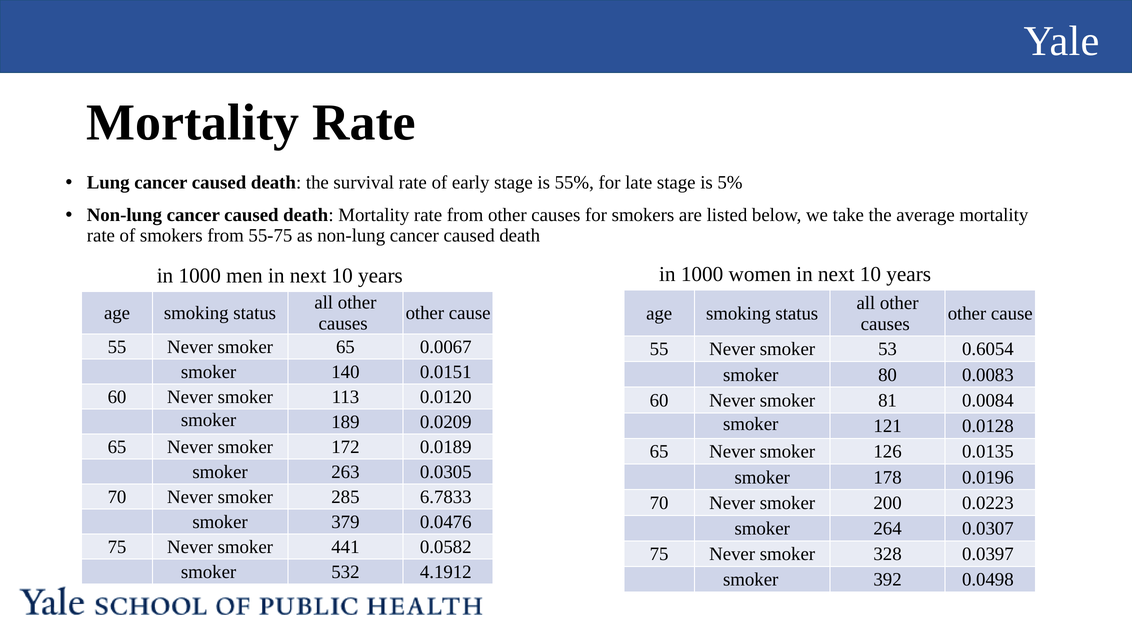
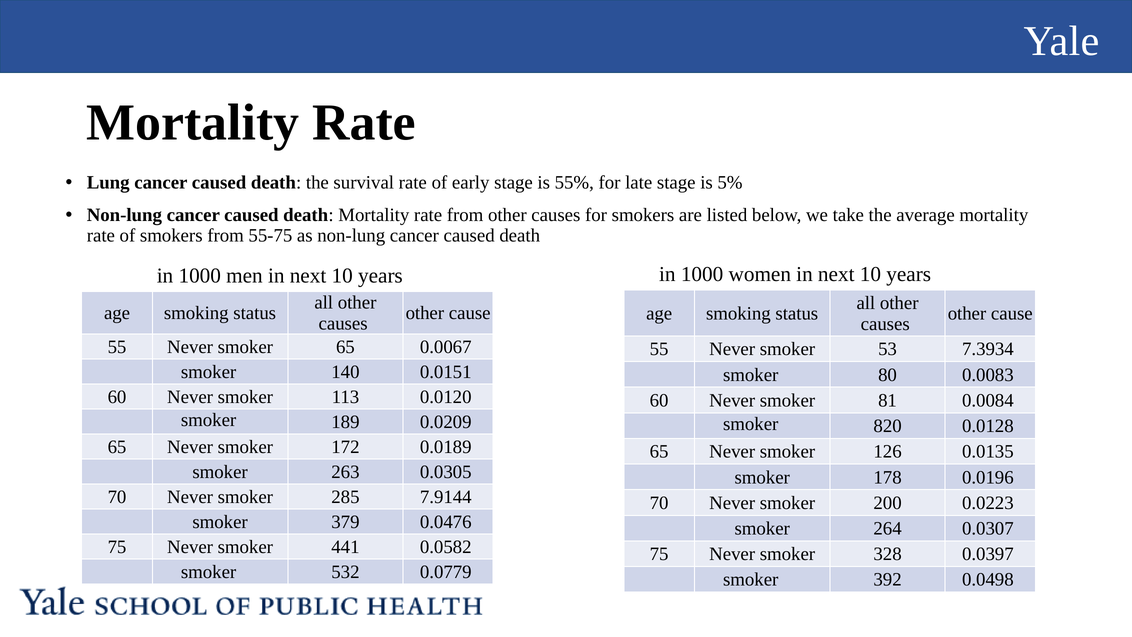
0.6054: 0.6054 -> 7.3934 (988, 349)
121: 121 -> 820 (888, 426)
6.7833: 6.7833 -> 7.9144 (446, 497)
4.1912: 4.1912 -> 0.0779 (446, 572)
